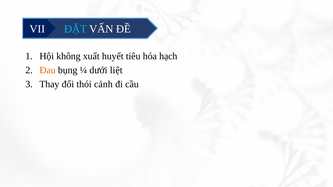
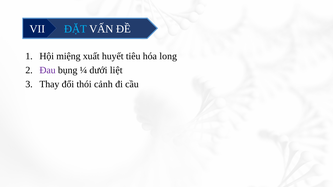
không: không -> miệng (68, 56)
hạch: hạch -> long (168, 56)
Đau colour: orange -> purple (48, 70)
